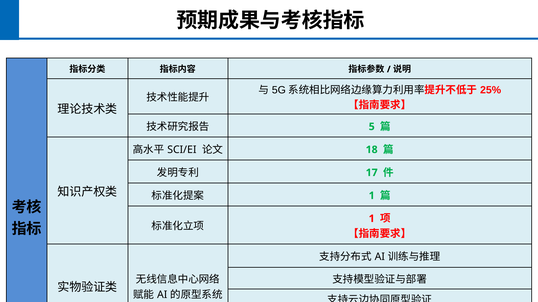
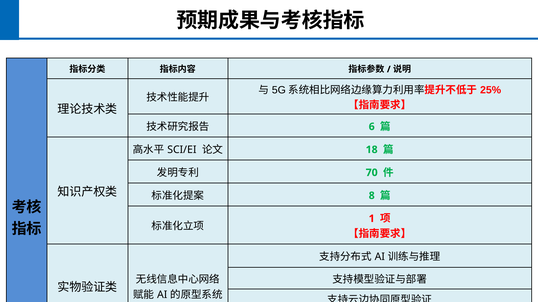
5: 5 -> 6 (372, 127)
17: 17 -> 70 (372, 173)
1: 1 -> 8 (372, 196)
